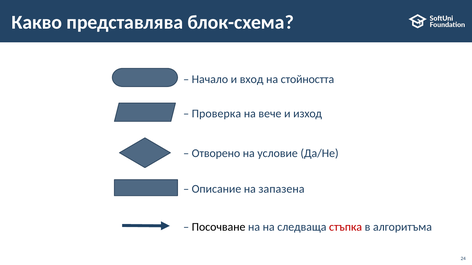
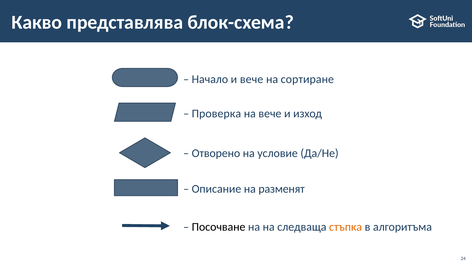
и вход: вход -> вече (252, 79)
стойността: стойността -> сортиране (307, 79)
запазена: запазена -> разменят (282, 189)
стъпка colour: red -> orange (346, 227)
